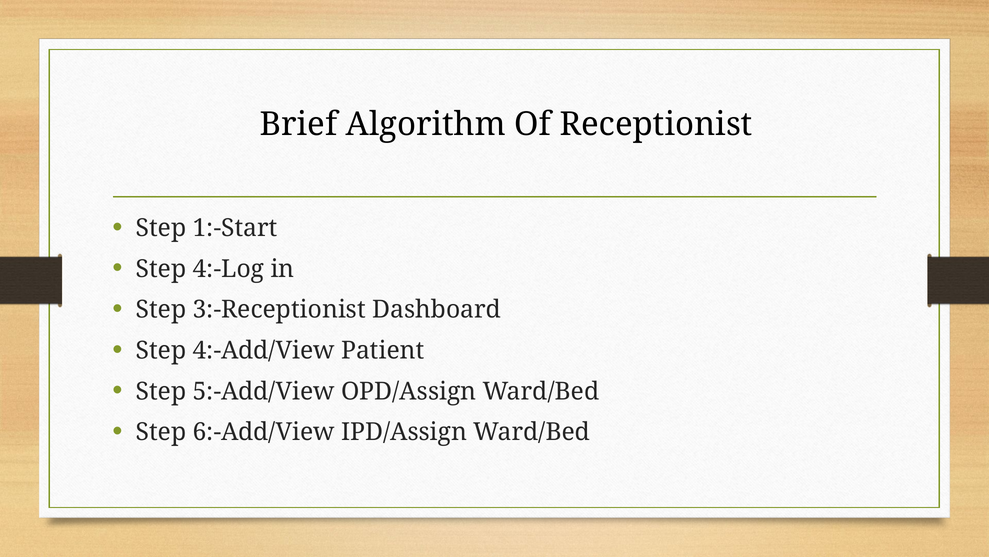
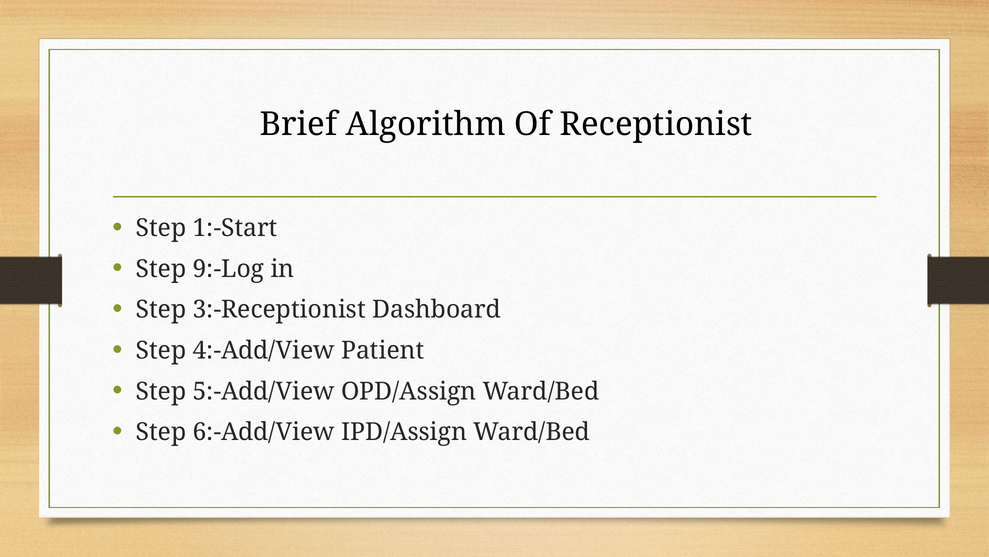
4:-Log: 4:-Log -> 9:-Log (228, 269)
